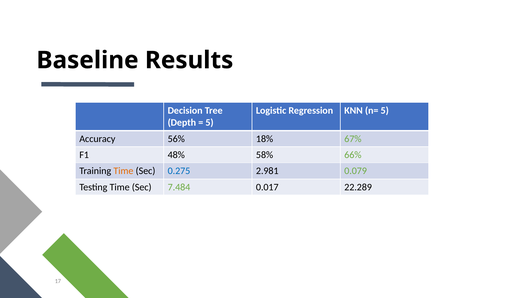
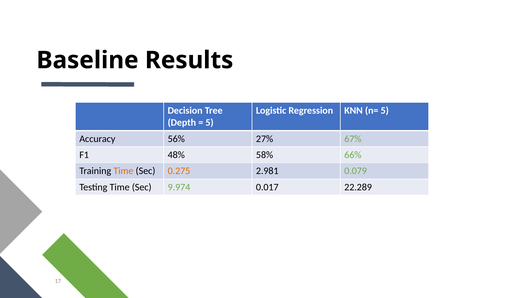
18%: 18% -> 27% (265, 139)
0.275 colour: blue -> orange (179, 171)
7.484: 7.484 -> 9.974 (179, 187)
